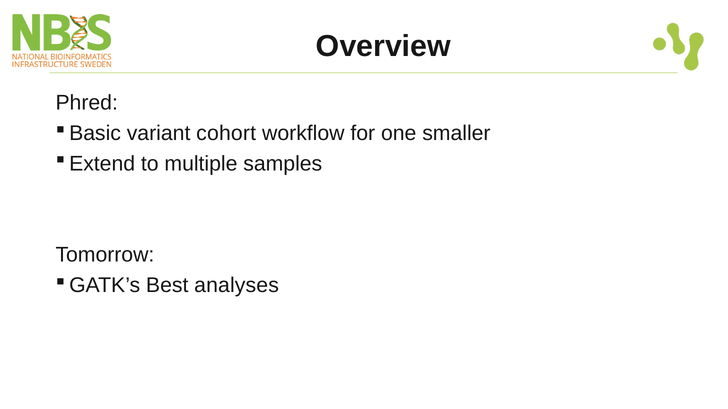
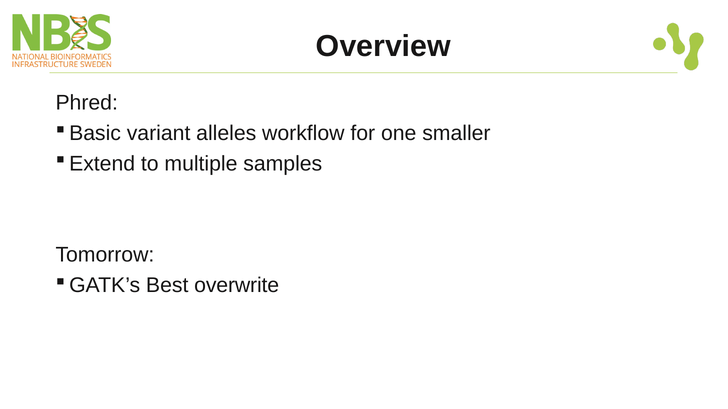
cohort: cohort -> alleles (226, 133)
analyses: analyses -> overwrite (237, 286)
